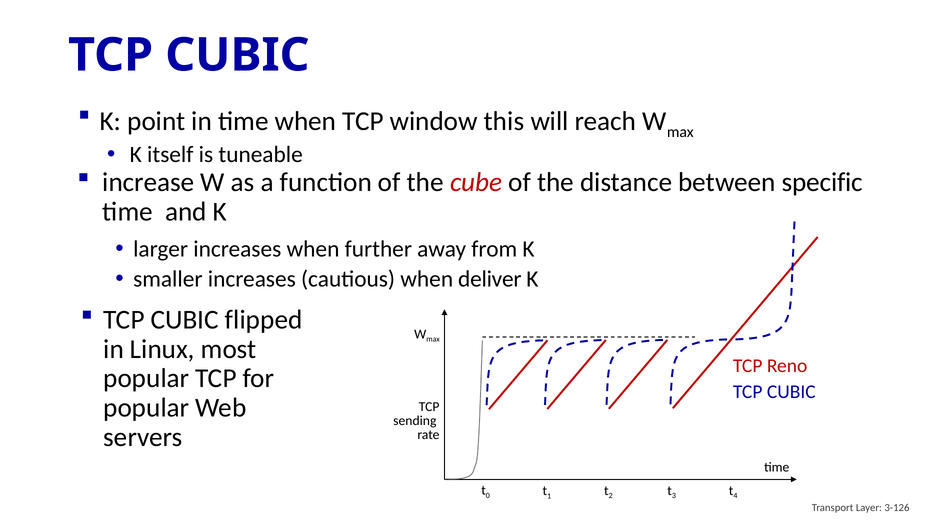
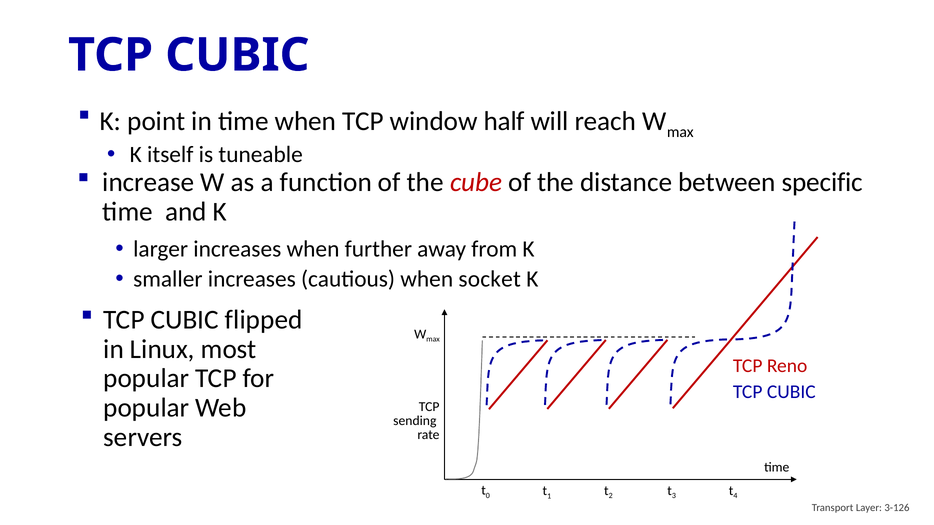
this: this -> half (504, 121)
deliver: deliver -> socket (490, 279)
